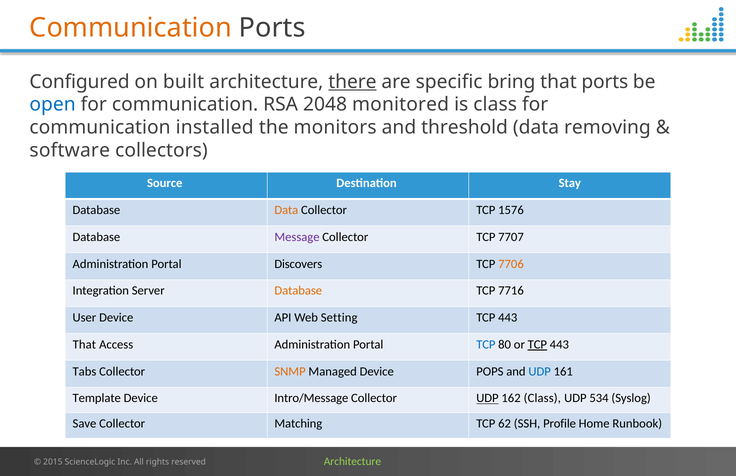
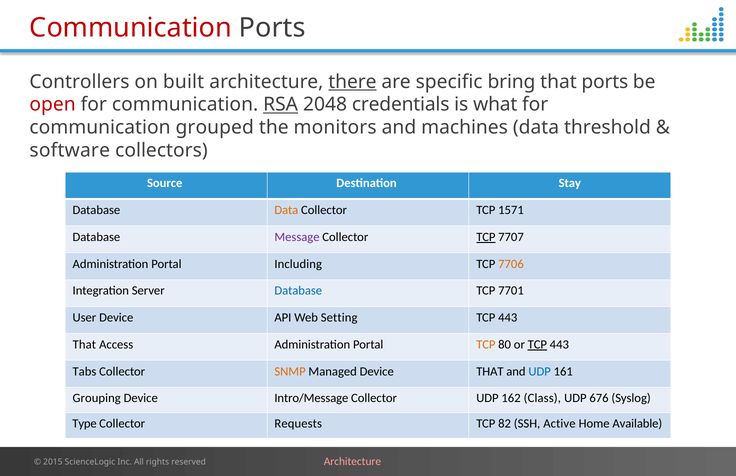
Communication colour: orange -> red (131, 28)
Configured: Configured -> Controllers (79, 82)
open colour: blue -> red (53, 105)
RSA underline: none -> present (281, 105)
monitored: monitored -> credentials (401, 105)
is class: class -> what (495, 105)
installed: installed -> grouped (215, 128)
threshold: threshold -> machines (465, 128)
removing: removing -> threshold (607, 128)
1576: 1576 -> 1571 (511, 210)
TCP underline: none -> present (486, 237)
Discovers: Discovers -> Including (298, 264)
Database colour: orange -> blue (298, 291)
7716: 7716 -> 7701 (511, 291)
TCP colour: blue -> orange (486, 345)
Device POPS: POPS -> THAT (490, 372)
Template: Template -> Grouping (97, 398)
UDP underline: present -> none (487, 398)
534: 534 -> 676 (599, 398)
Save: Save -> Type (85, 424)
Matching: Matching -> Requests (298, 424)
62: 62 -> 82 (505, 424)
Profile: Profile -> Active (559, 424)
Runbook: Runbook -> Available (637, 424)
Architecture colour: light green -> pink (352, 462)
